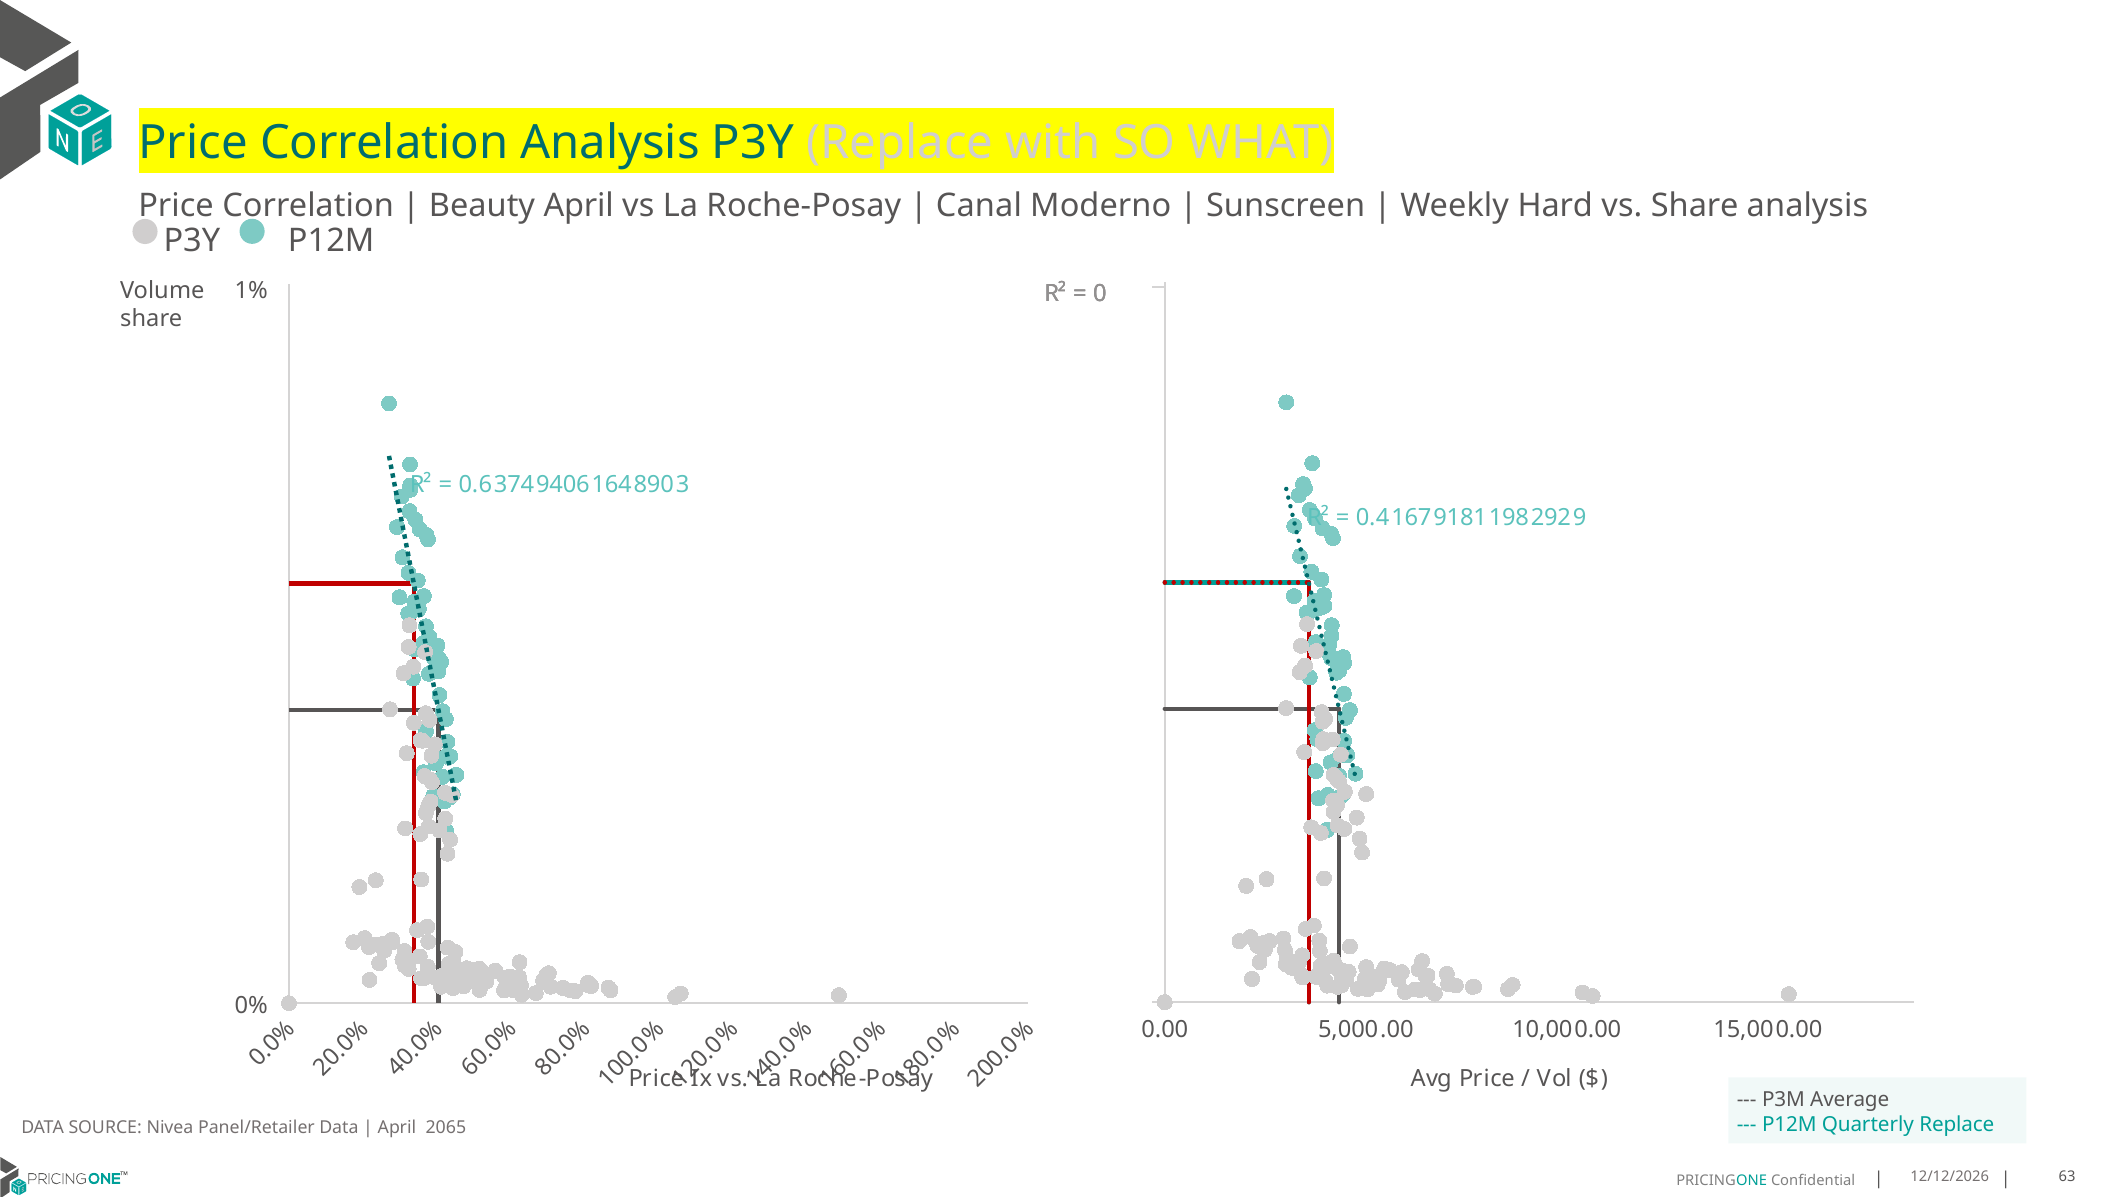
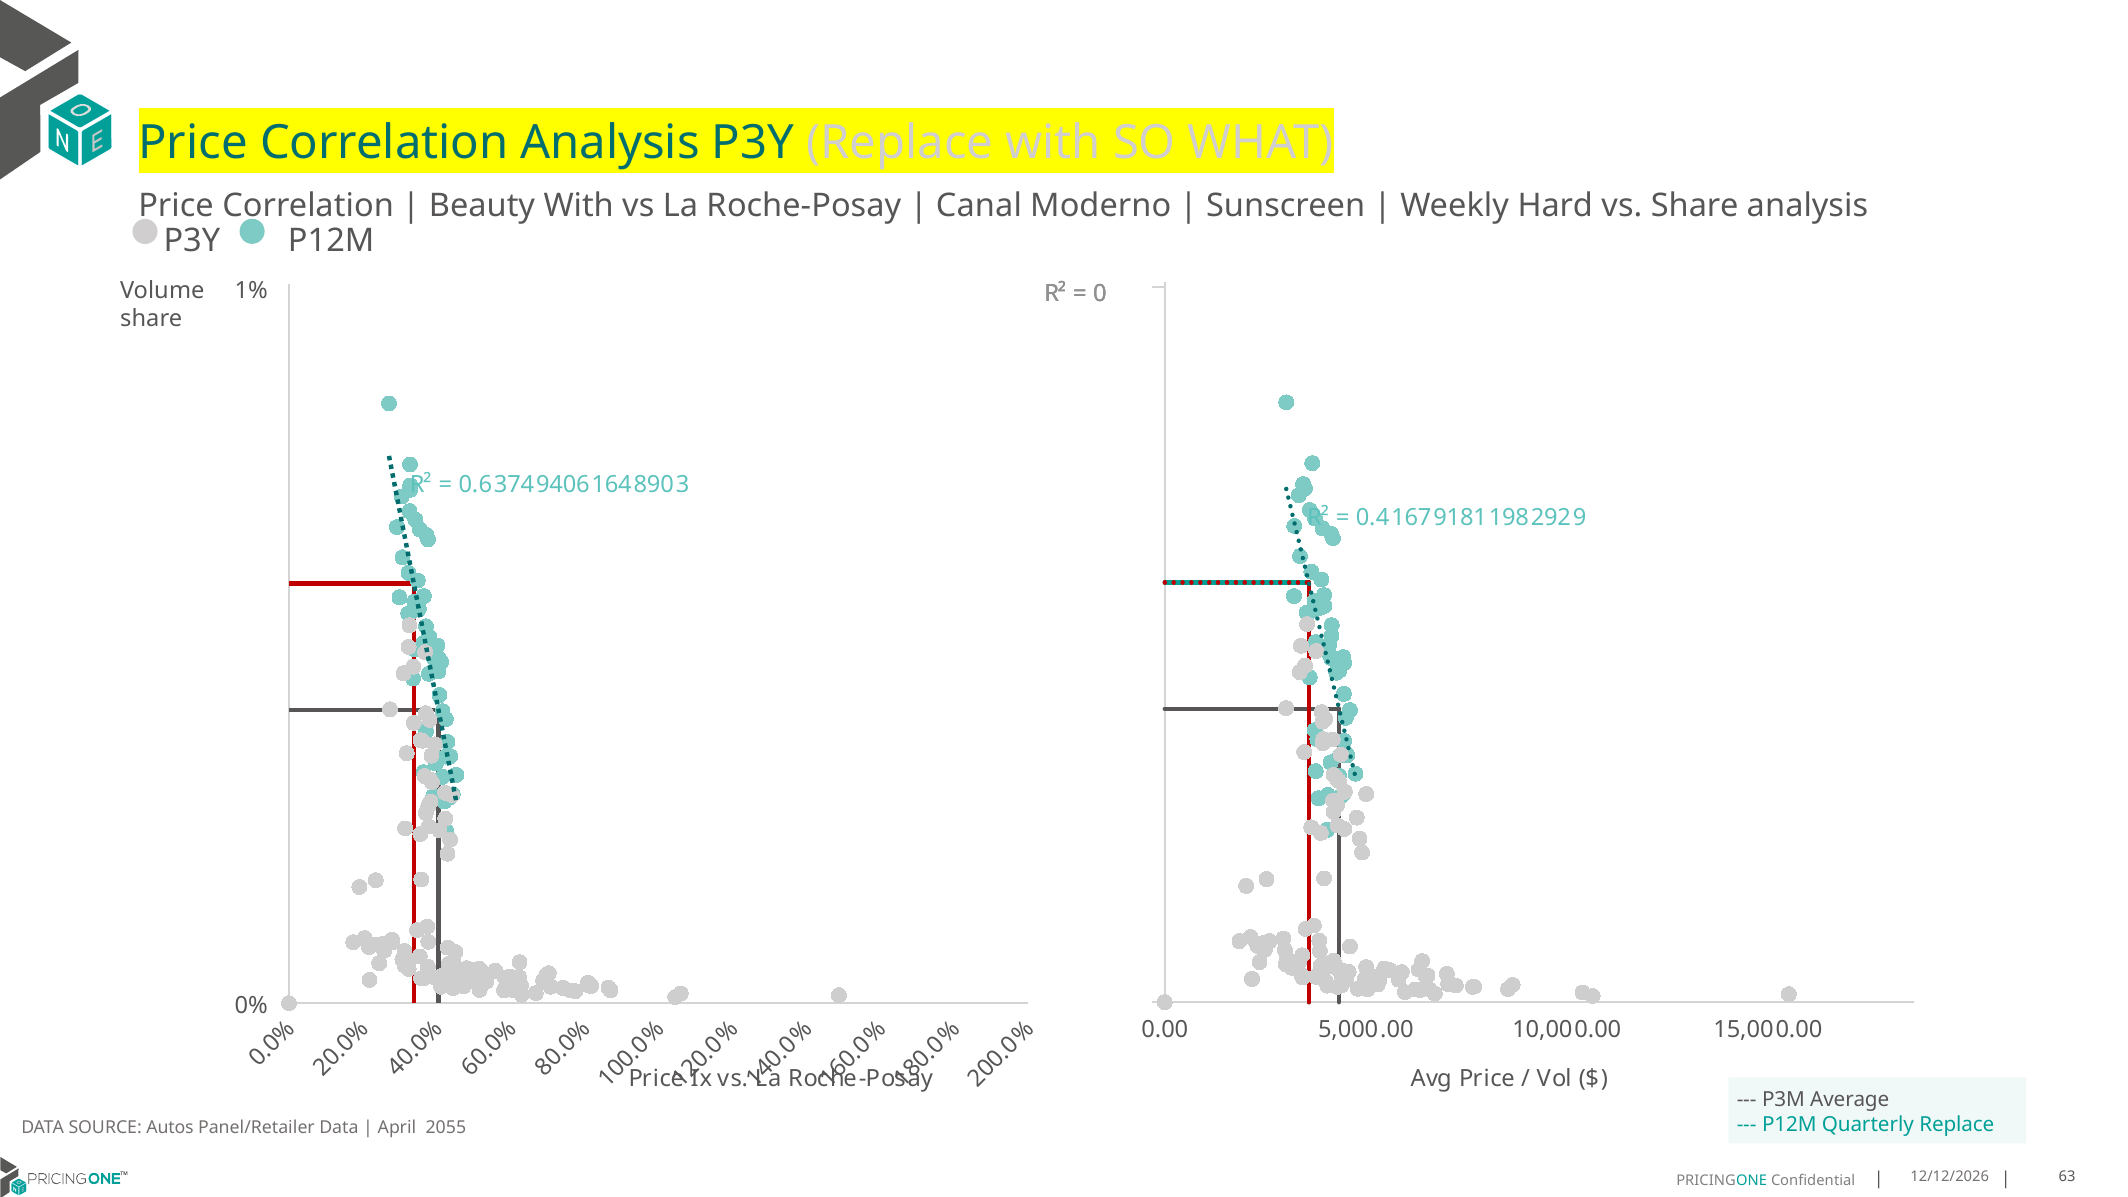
Beauty April: April -> With (579, 206)
Nivea: Nivea -> Autos (170, 1127)
2065: 2065 -> 2055 (446, 1127)
